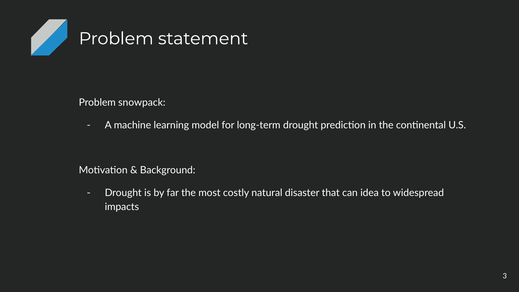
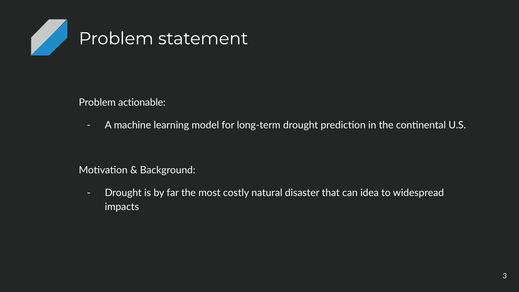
snowpack: snowpack -> actionable (142, 103)
